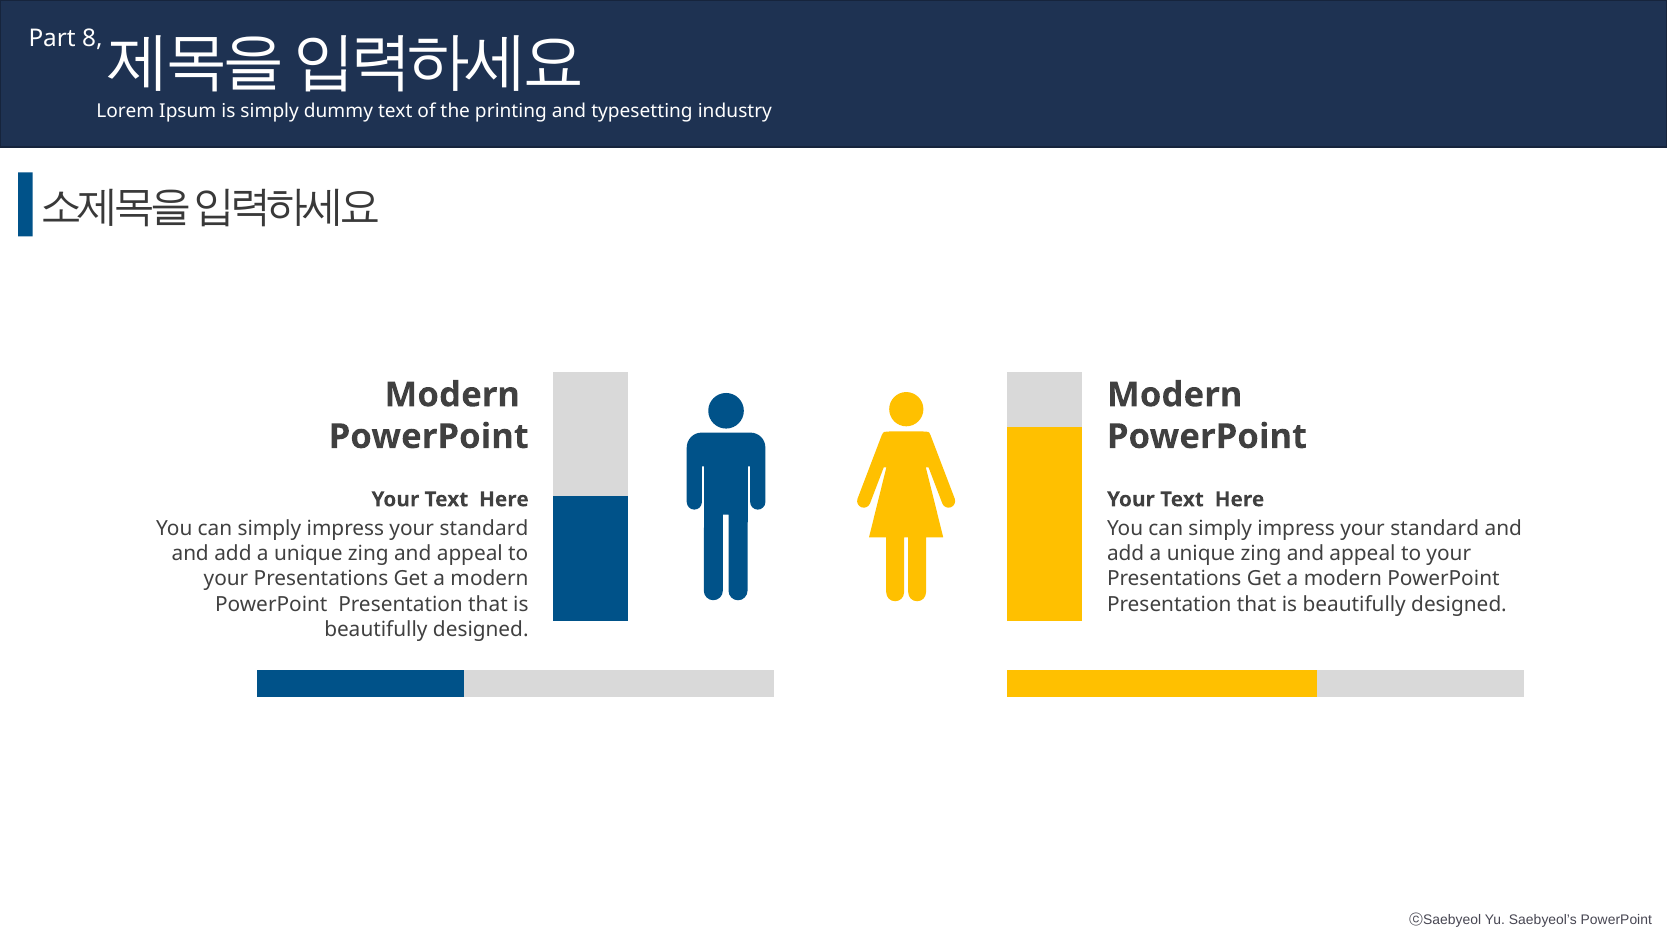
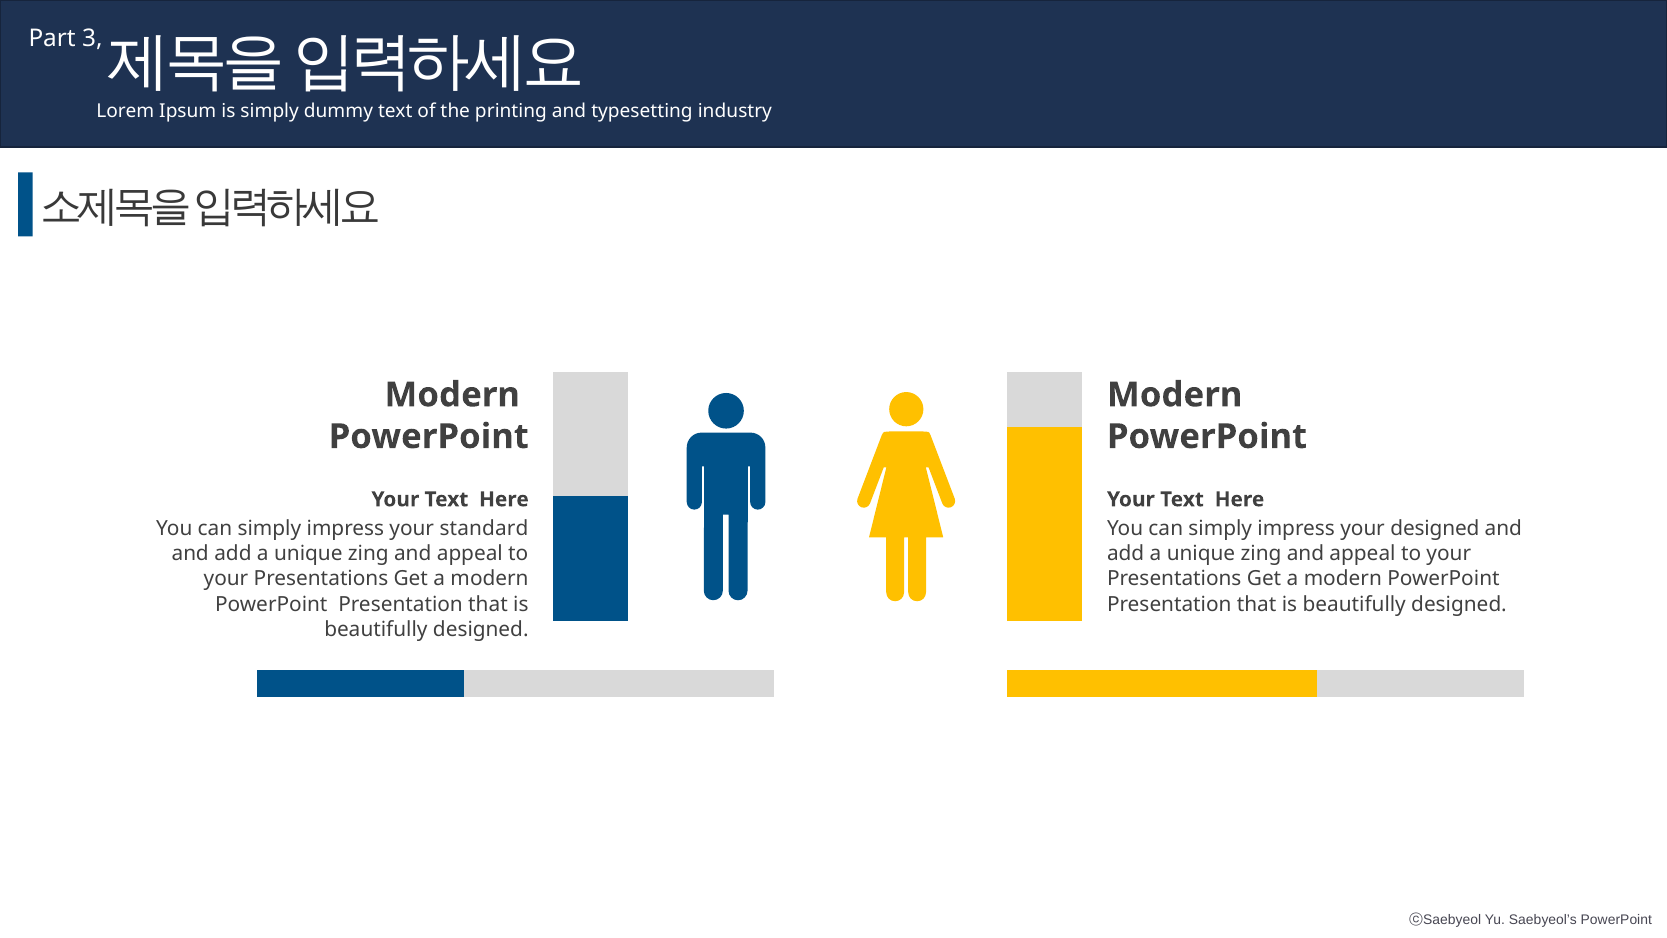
8: 8 -> 3 (92, 38)
standard: standard -> designed (1435, 529)
